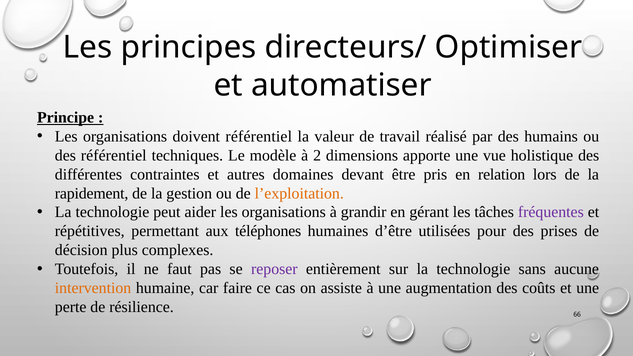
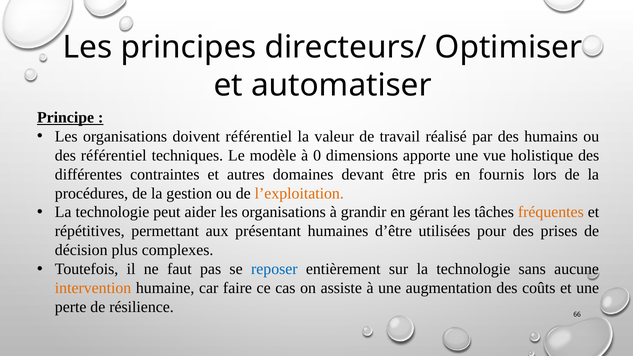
2: 2 -> 0 (317, 155)
relation: relation -> fournis (501, 174)
rapidement: rapidement -> procédures (92, 193)
fréquentes colour: purple -> orange (551, 212)
téléphones: téléphones -> présentant (268, 231)
reposer colour: purple -> blue (274, 269)
